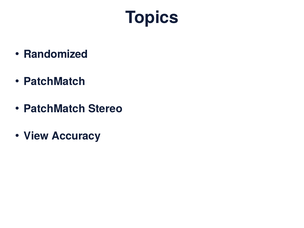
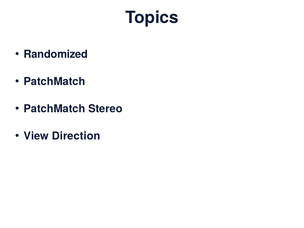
Accuracy: Accuracy -> Direction (76, 136)
